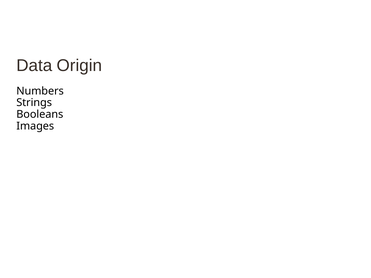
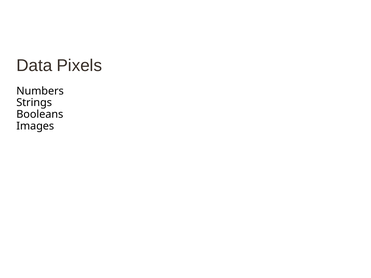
Origin: Origin -> Pixels (79, 66)
